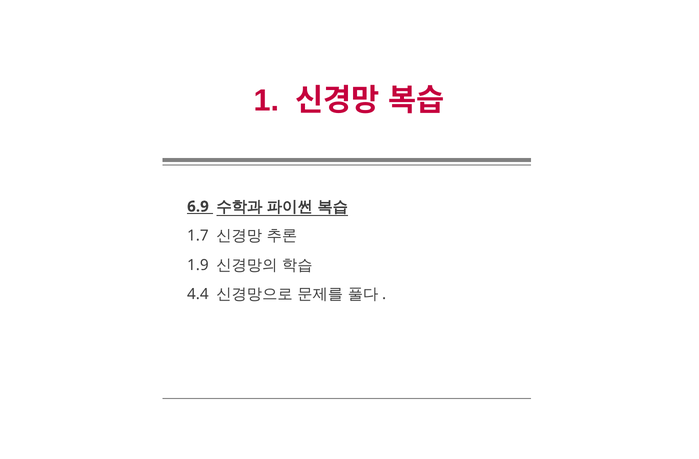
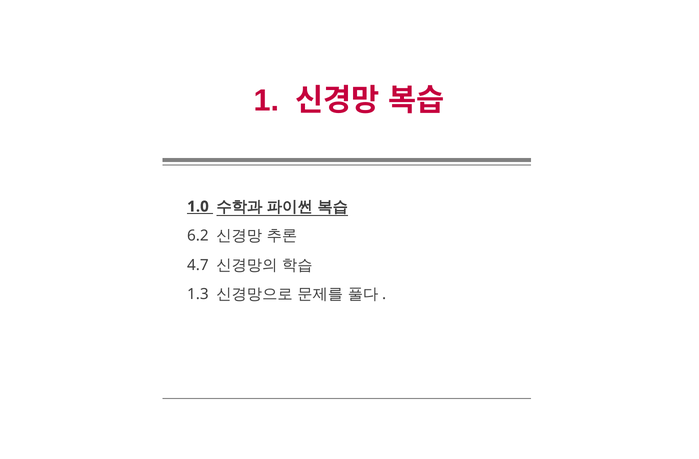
6.9: 6.9 -> 1.0 (198, 207)
1.7: 1.7 -> 6.2 (198, 236)
1.9: 1.9 -> 4.7 (198, 265)
4.4: 4.4 -> 1.3 (198, 294)
